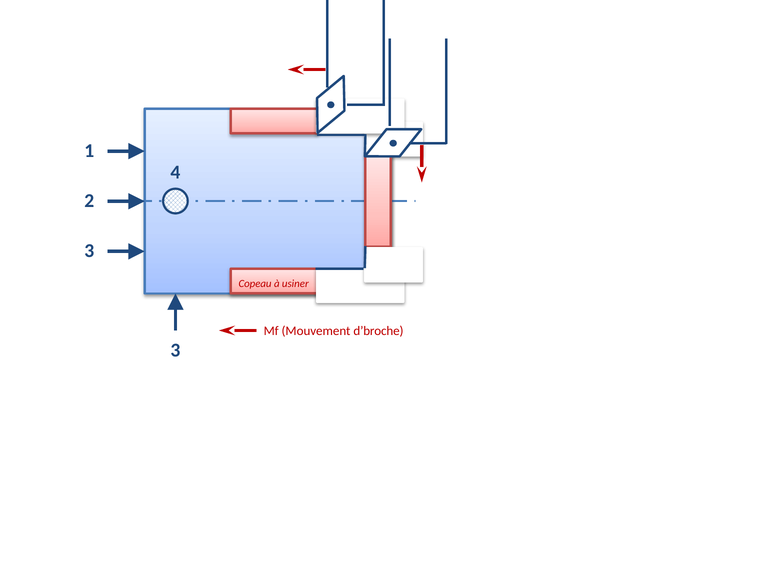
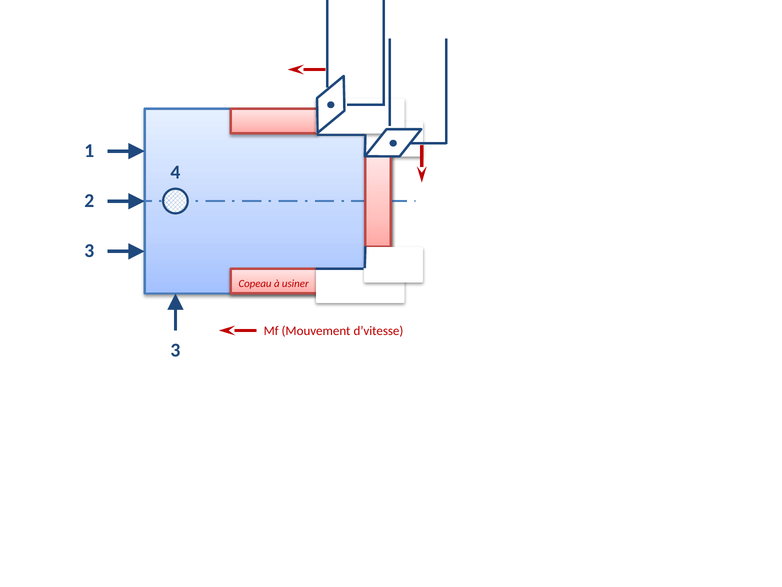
d’broche: d’broche -> d’vitesse (378, 331)
